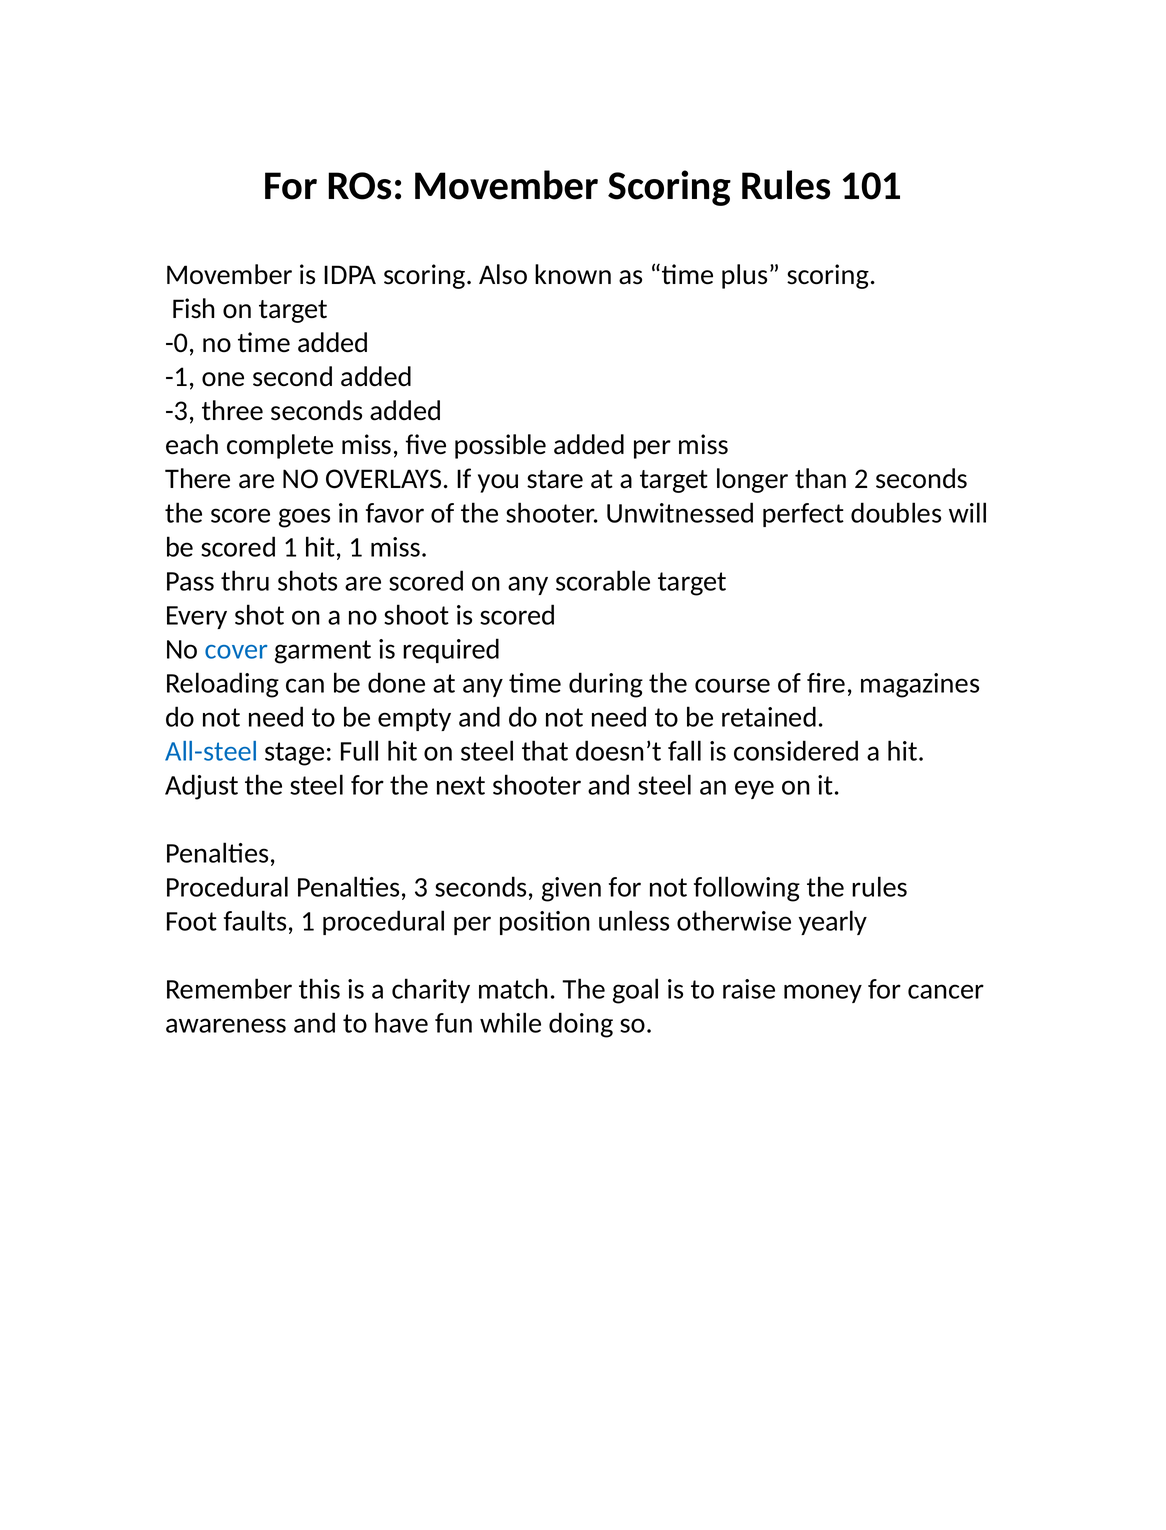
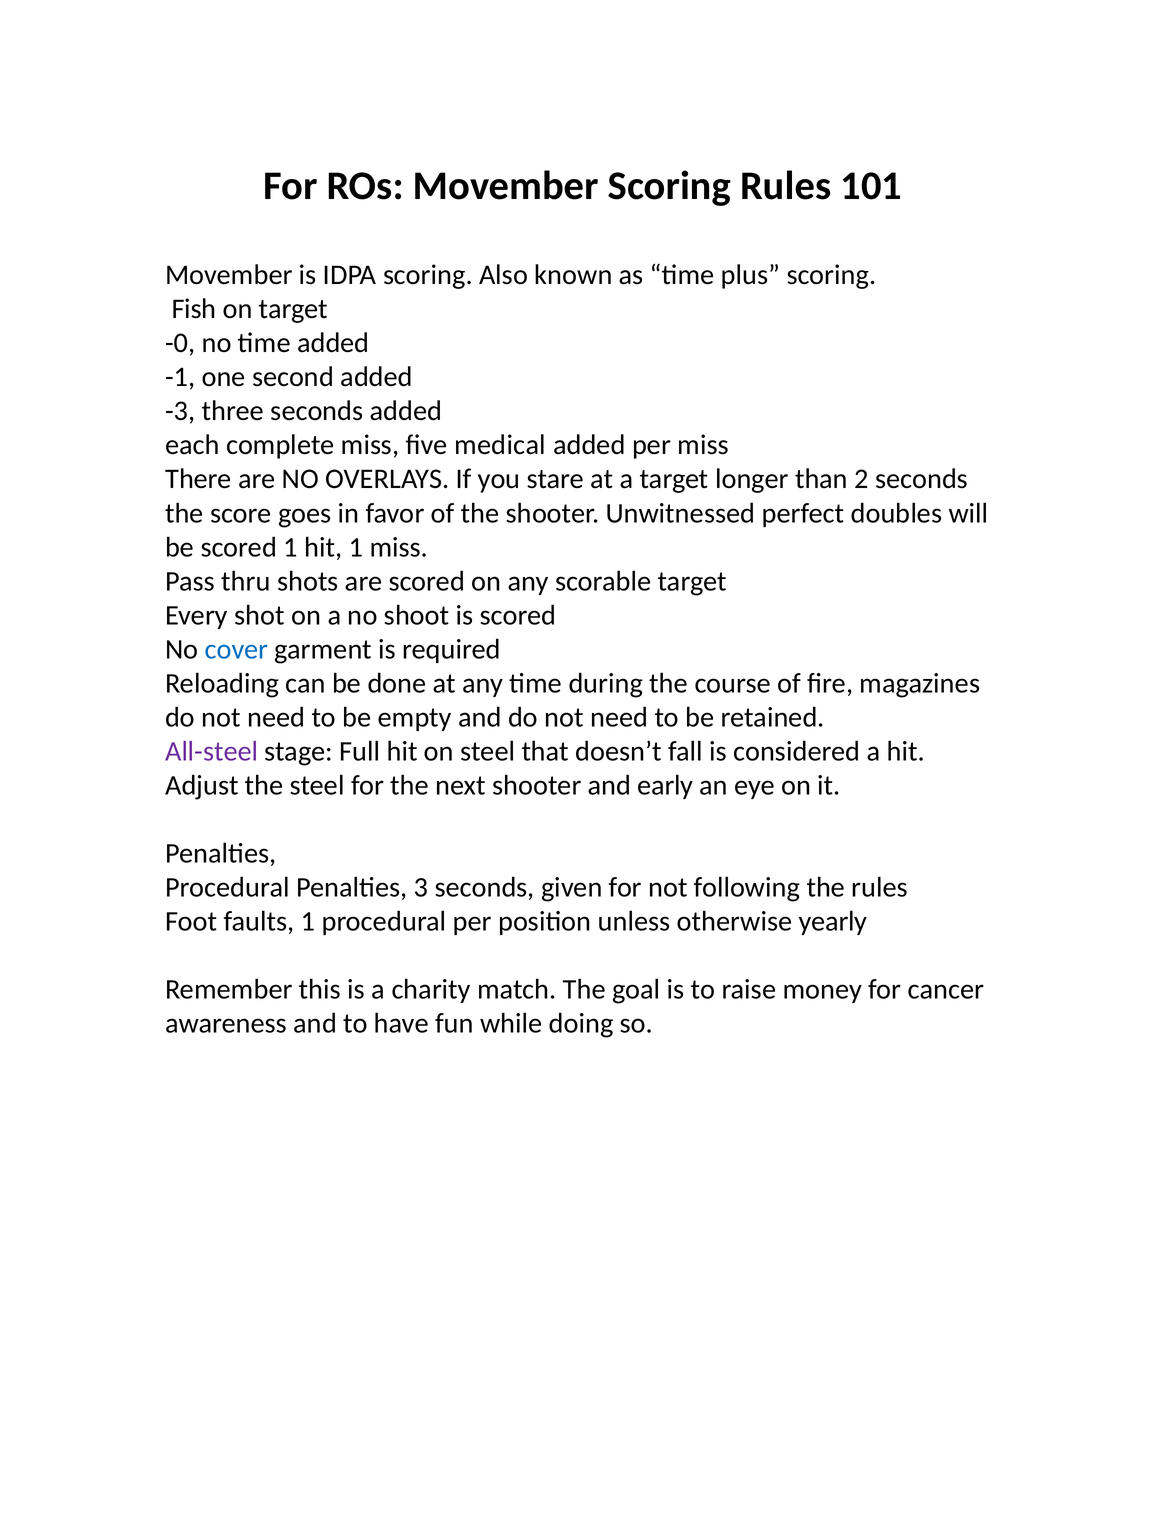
possible: possible -> medical (500, 445)
All-steel colour: blue -> purple (212, 751)
and steel: steel -> early (665, 785)
